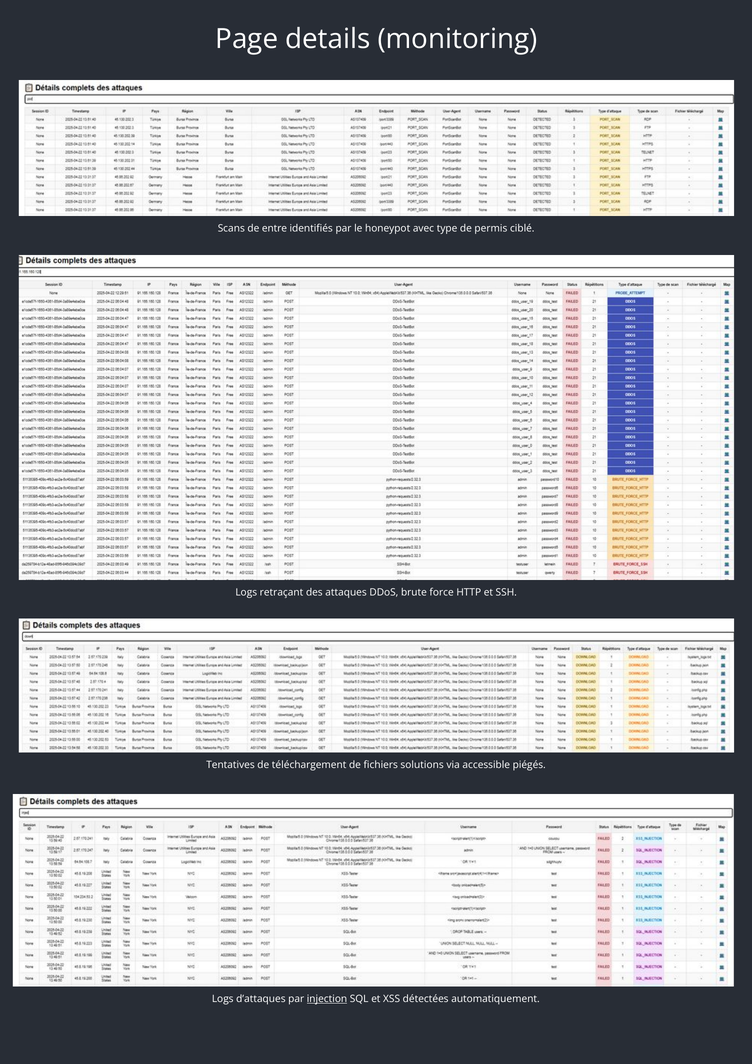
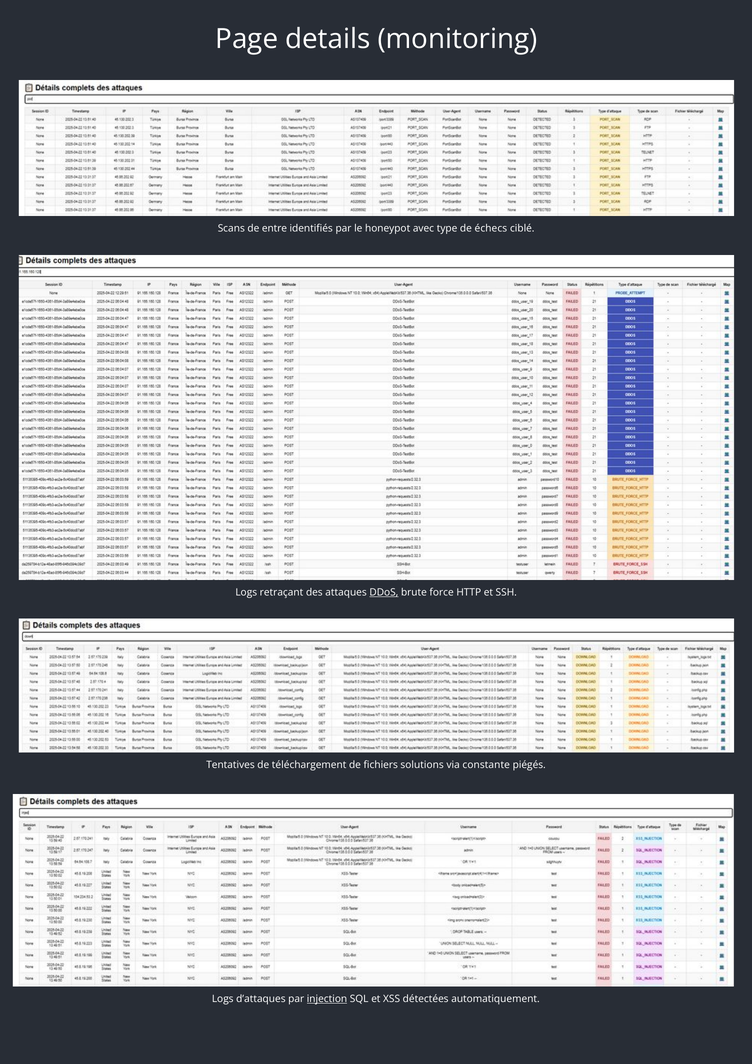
permis: permis -> échecs (491, 229)
DDoS underline: none -> present (384, 592)
accessible: accessible -> constante (486, 765)
